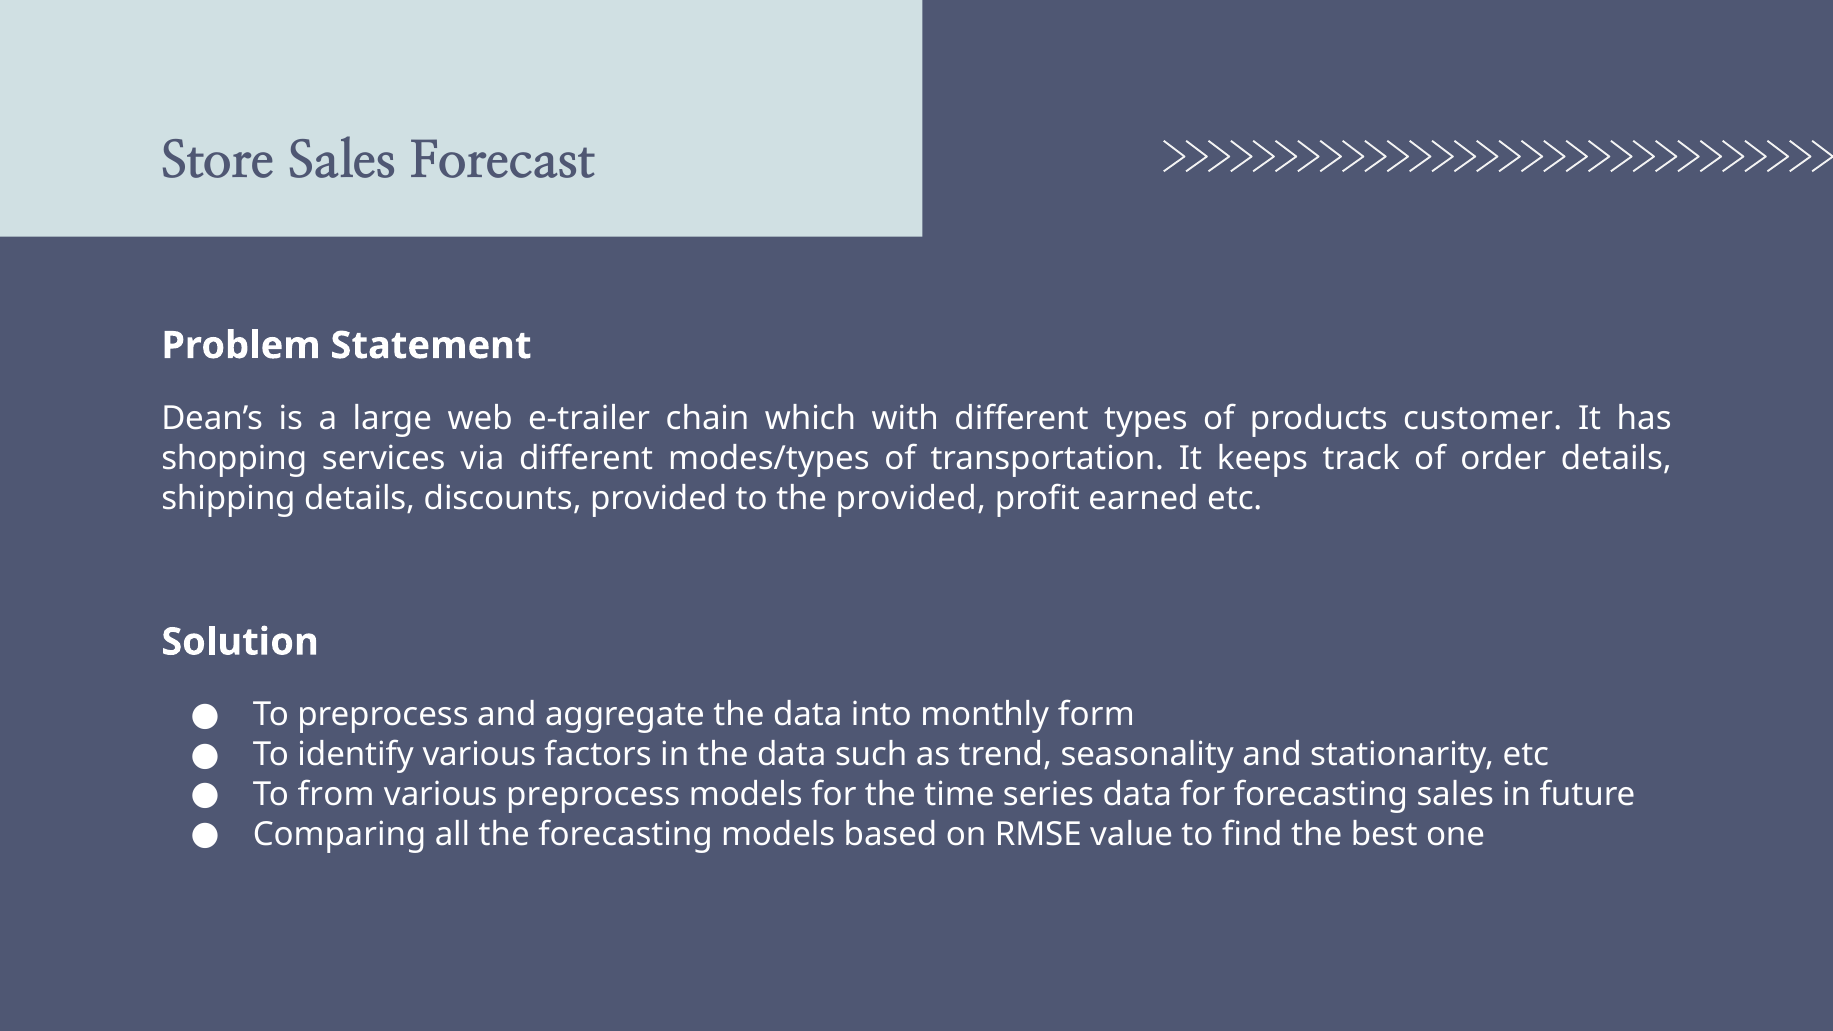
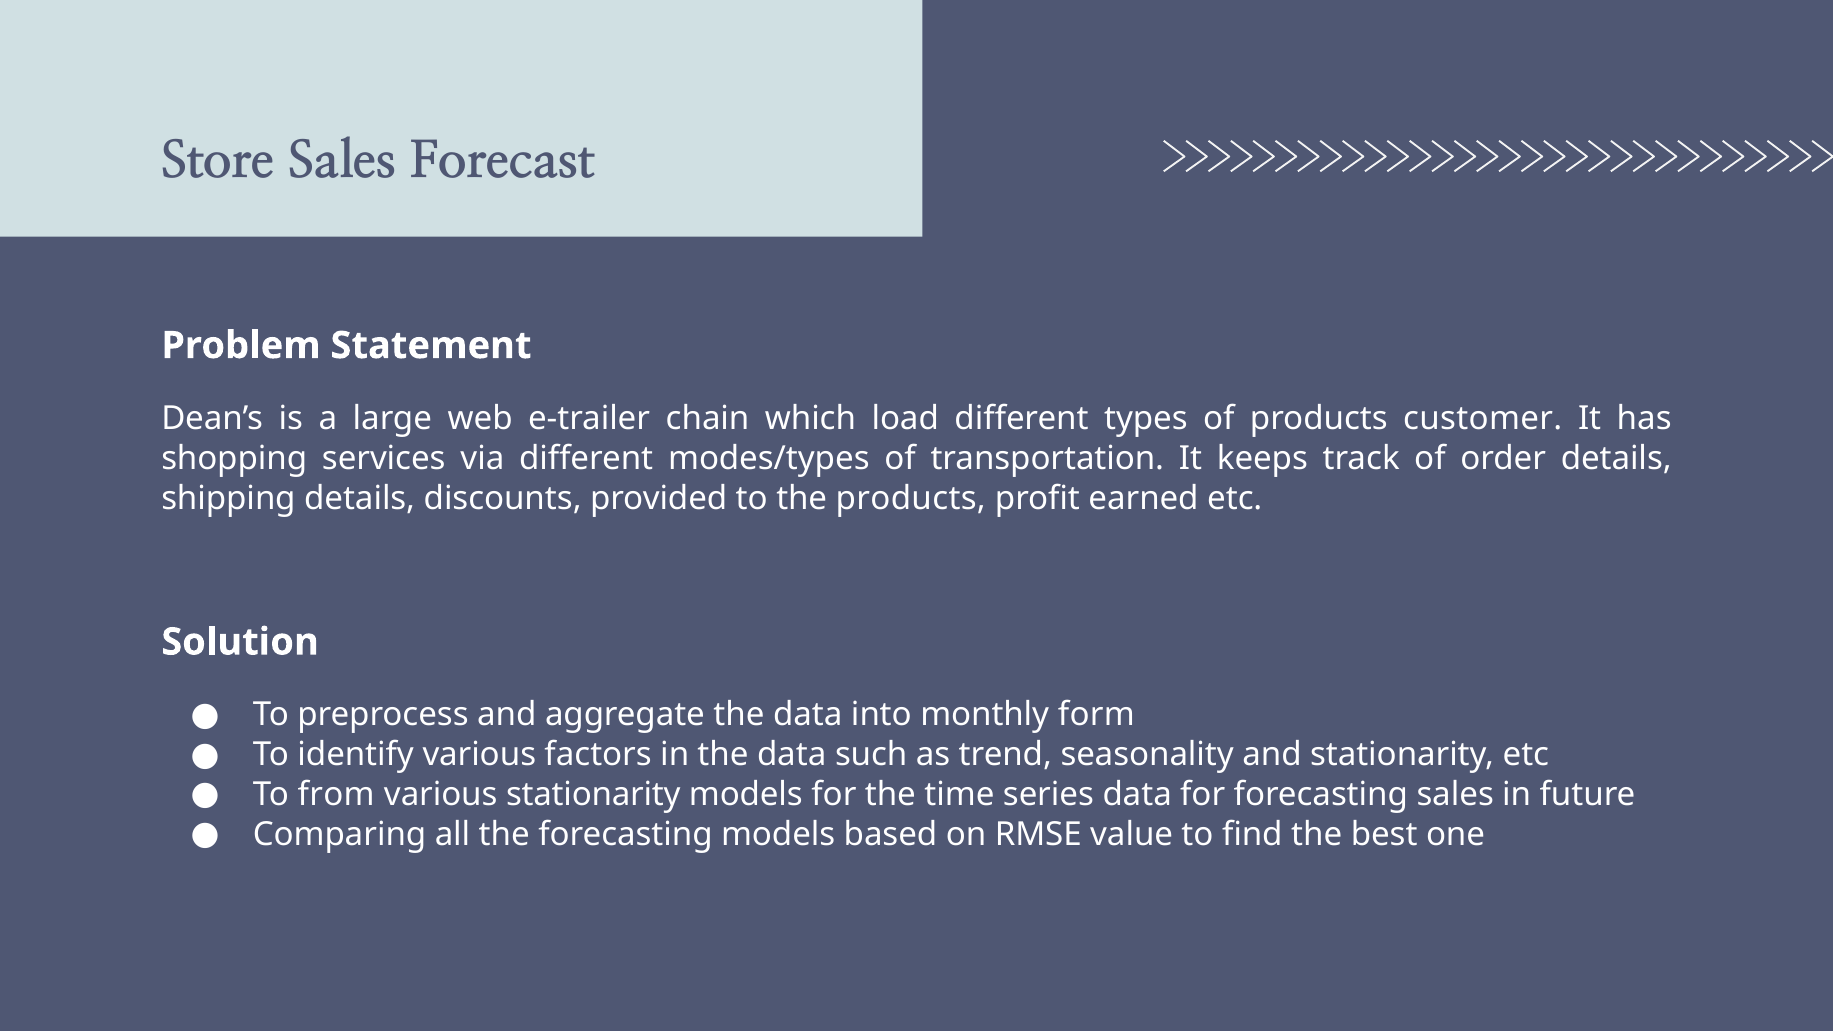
with: with -> load (905, 419)
the provided: provided -> products (911, 498)
various preprocess: preprocess -> stationarity (593, 795)
